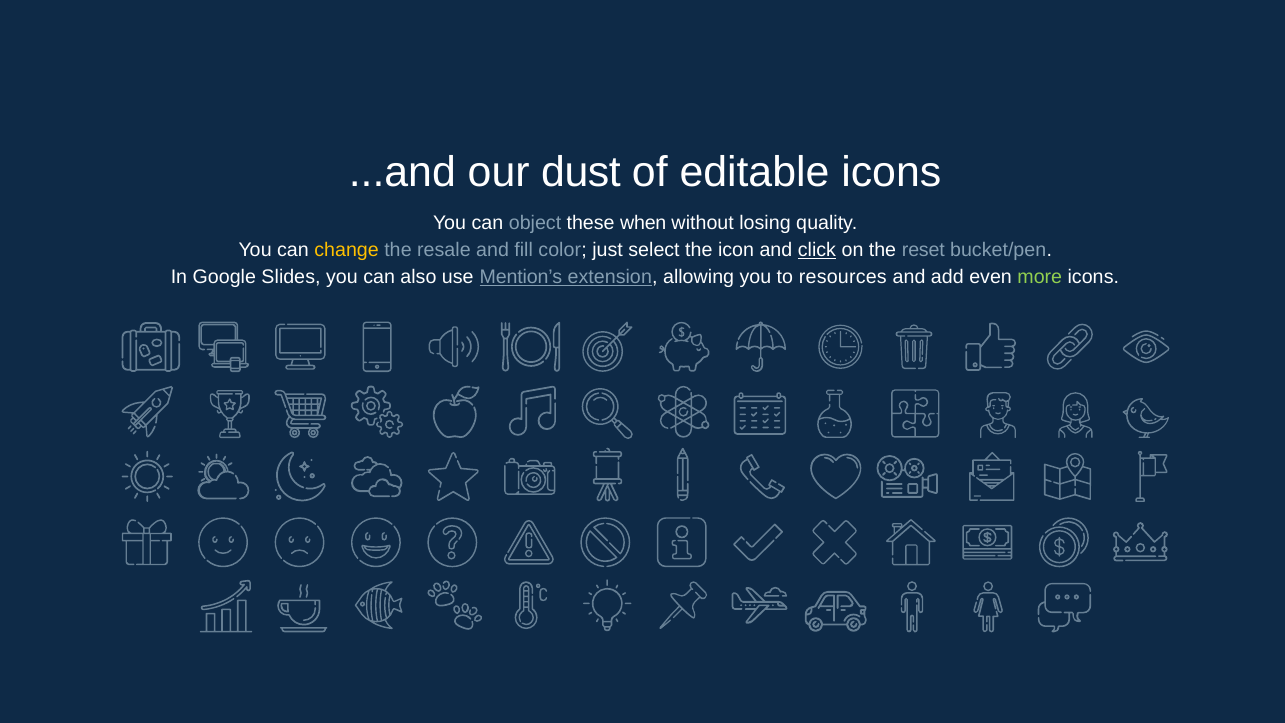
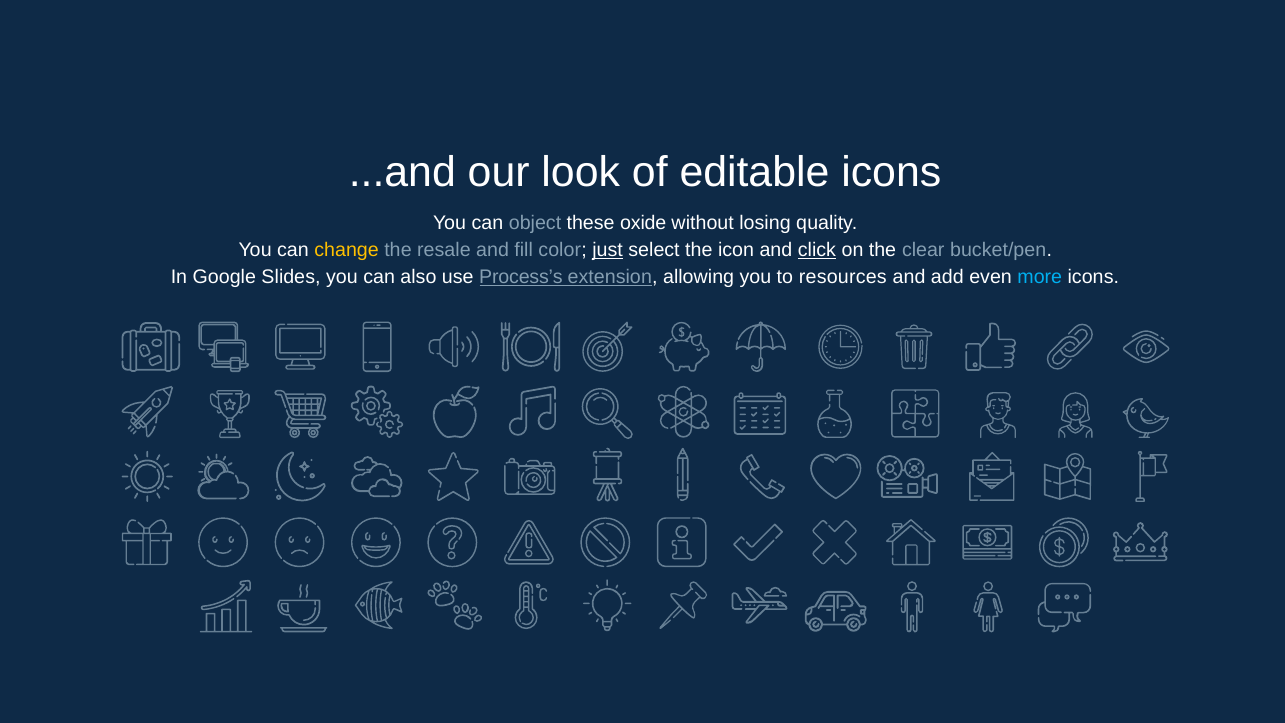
dust: dust -> look (581, 173)
when: when -> oxide (643, 223)
just underline: none -> present (608, 250)
reset: reset -> clear (923, 250)
Mention’s: Mention’s -> Process’s (521, 277)
more colour: light green -> light blue (1040, 277)
